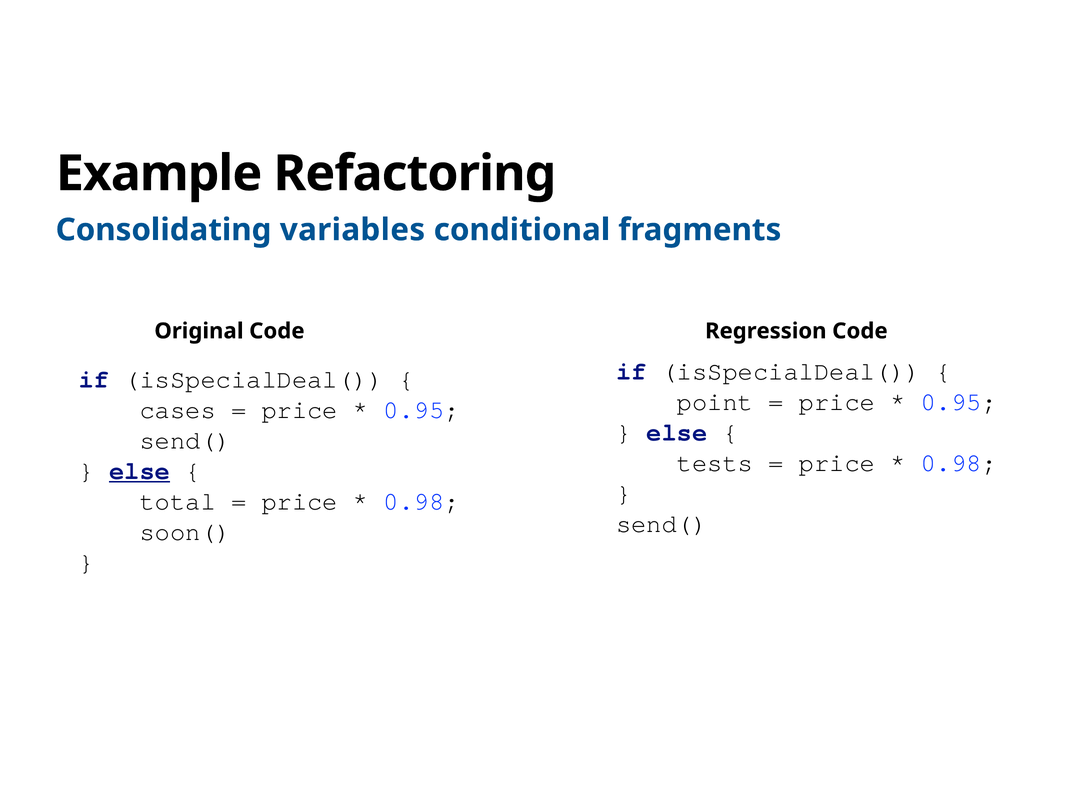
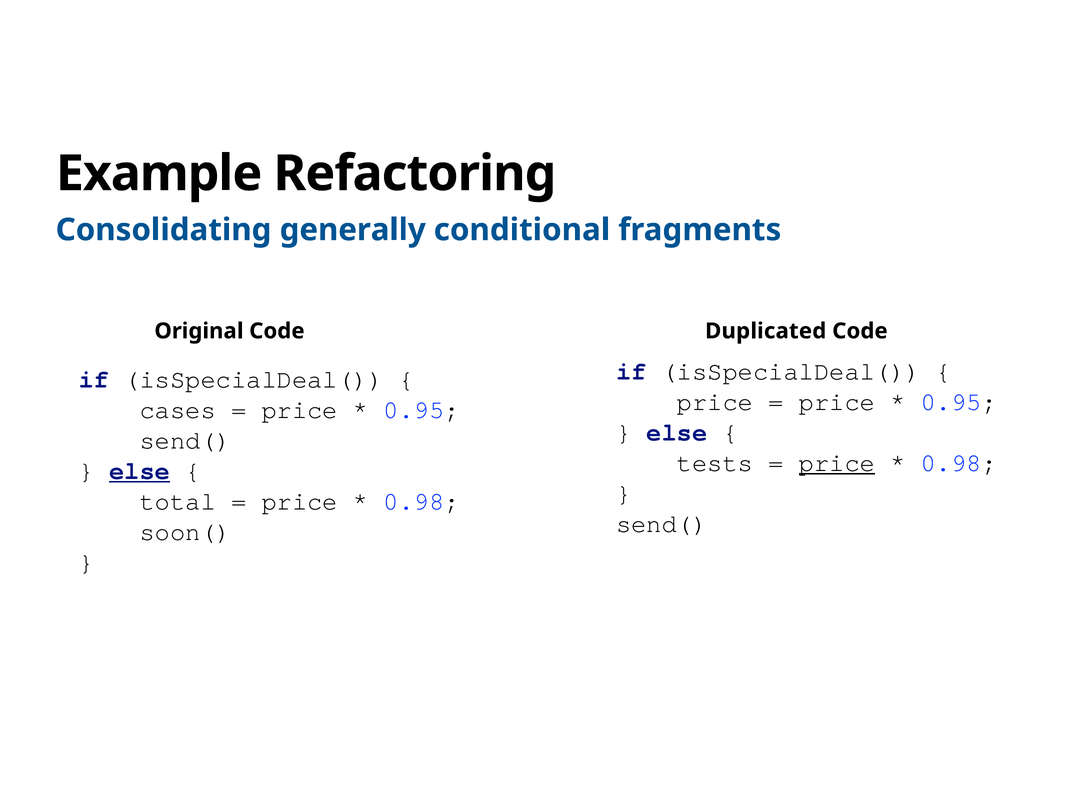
variables: variables -> generally (353, 230)
Regression: Regression -> Duplicated (766, 331)
point: point -> price (715, 402)
price underline: none -> present (837, 463)
